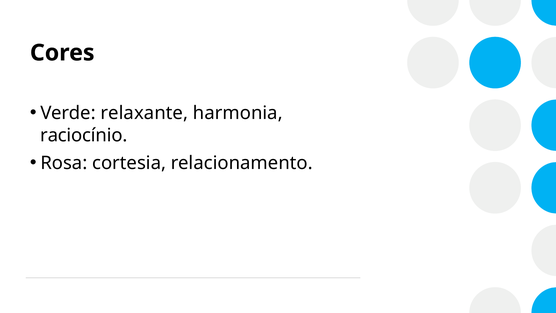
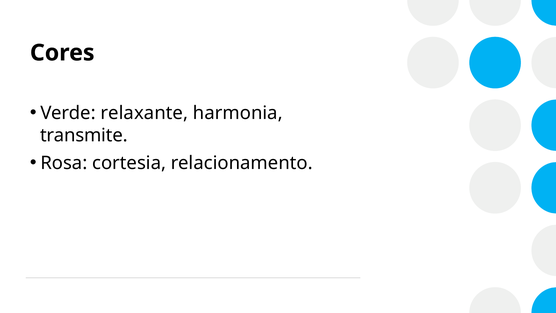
raciocínio: raciocínio -> transmite (84, 135)
